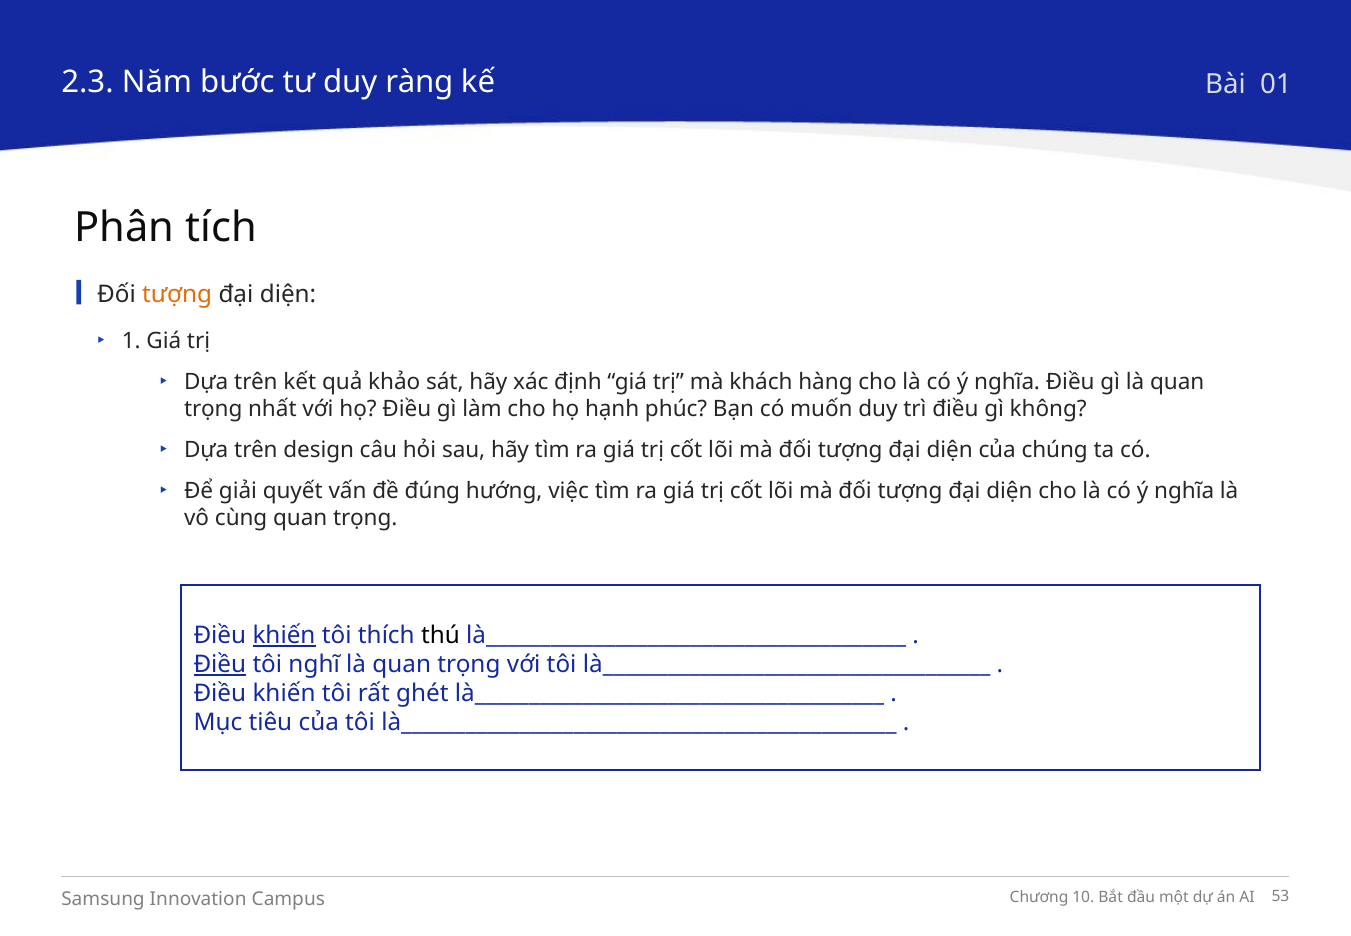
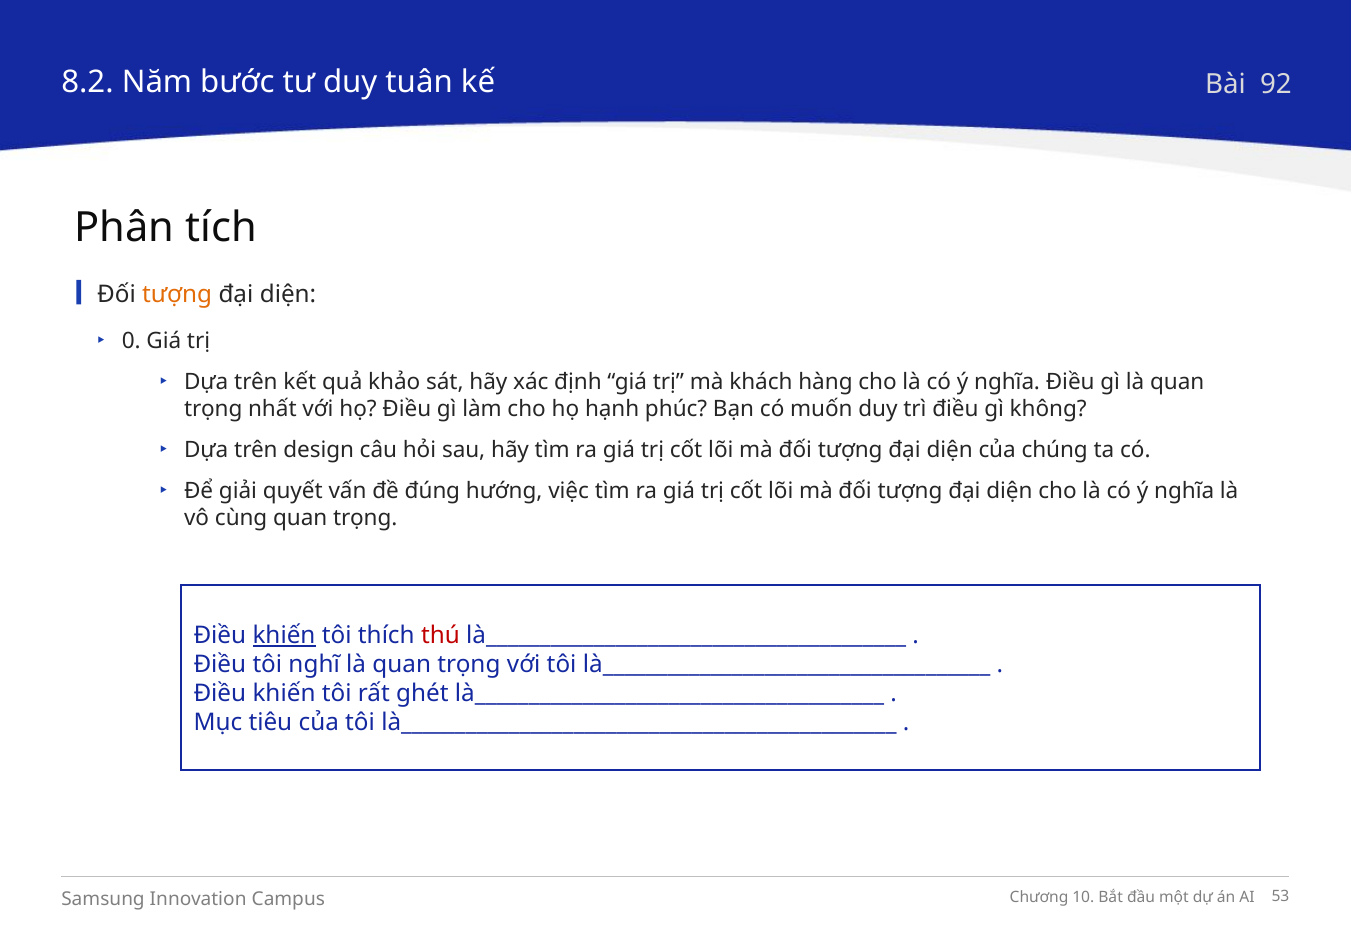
2.3: 2.3 -> 8.2 (88, 82)
ràng: ràng -> tuân (419, 82)
01: 01 -> 92 (1276, 84)
1: 1 -> 0 (131, 341)
thú colour: black -> red (440, 635)
Điều underline: present -> none (220, 664)
